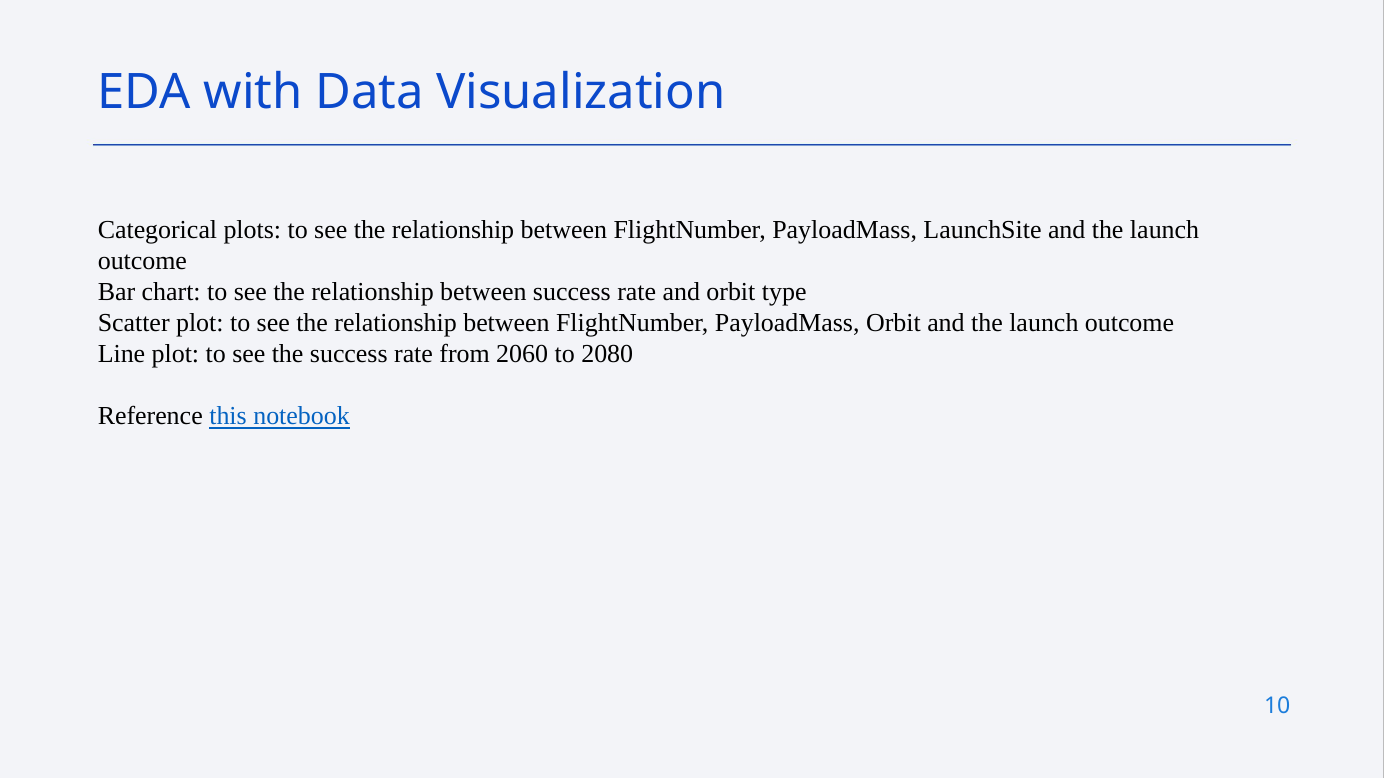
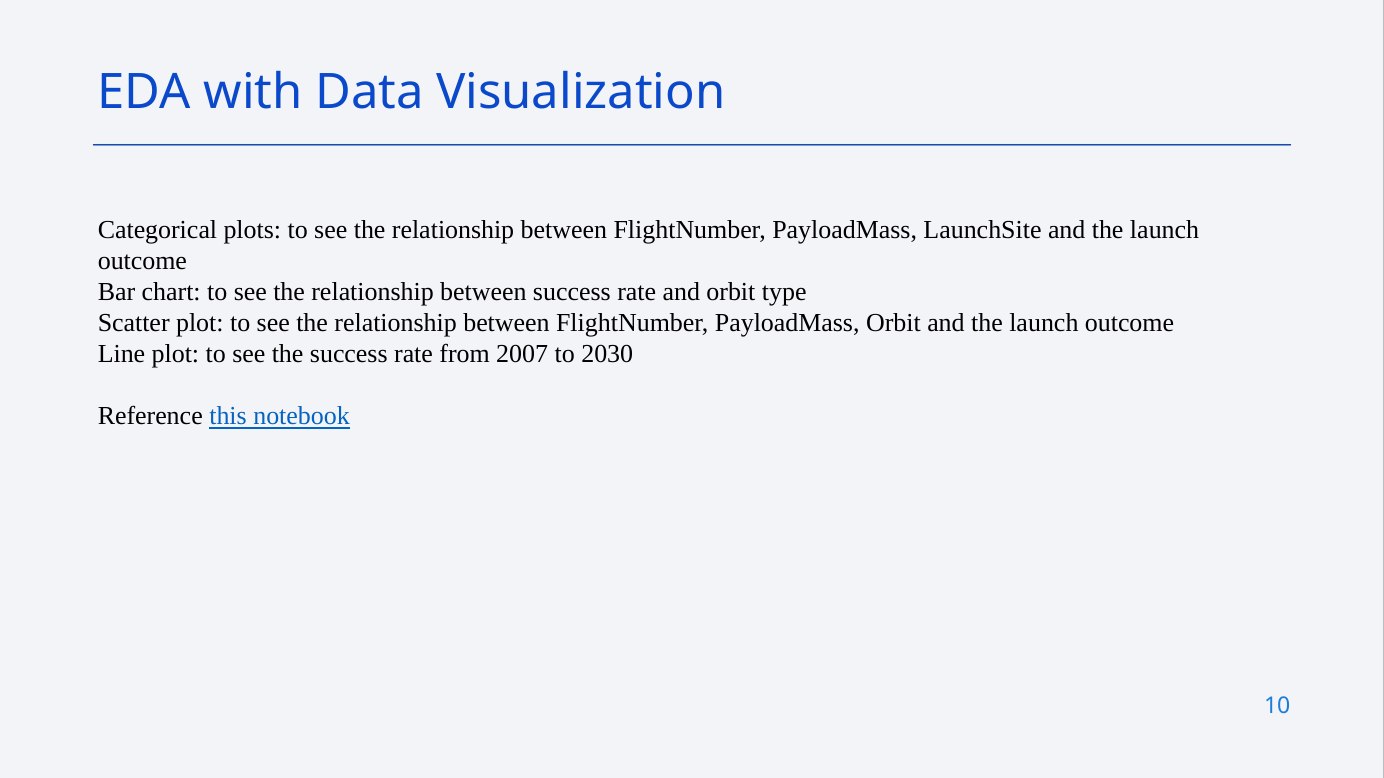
2060: 2060 -> 2007 (522, 354)
2080: 2080 -> 2030 (607, 354)
